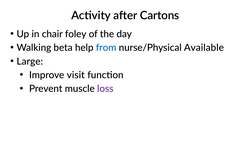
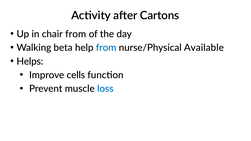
chair foley: foley -> from (76, 34)
Large: Large -> Helps (30, 62)
visit: visit -> cells (76, 75)
loss colour: purple -> blue (105, 89)
